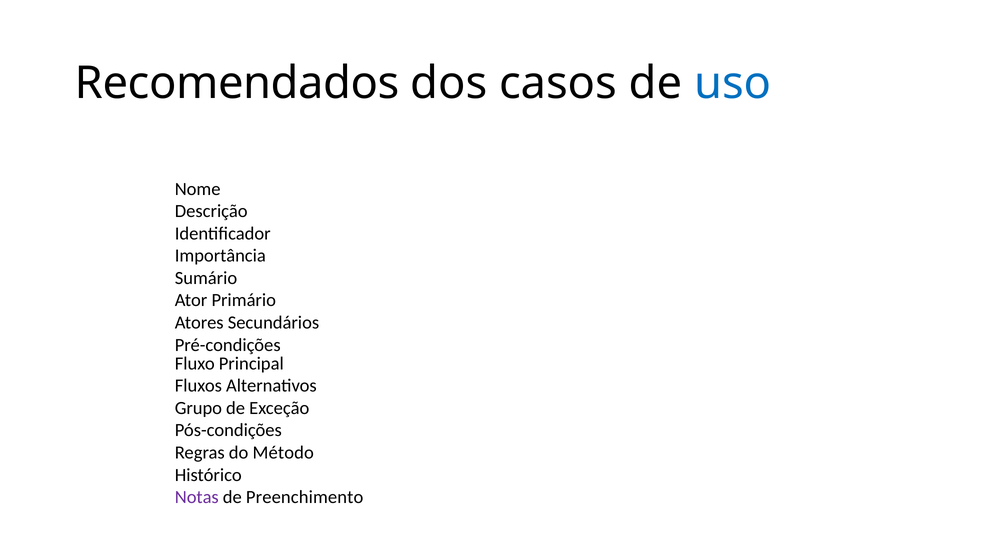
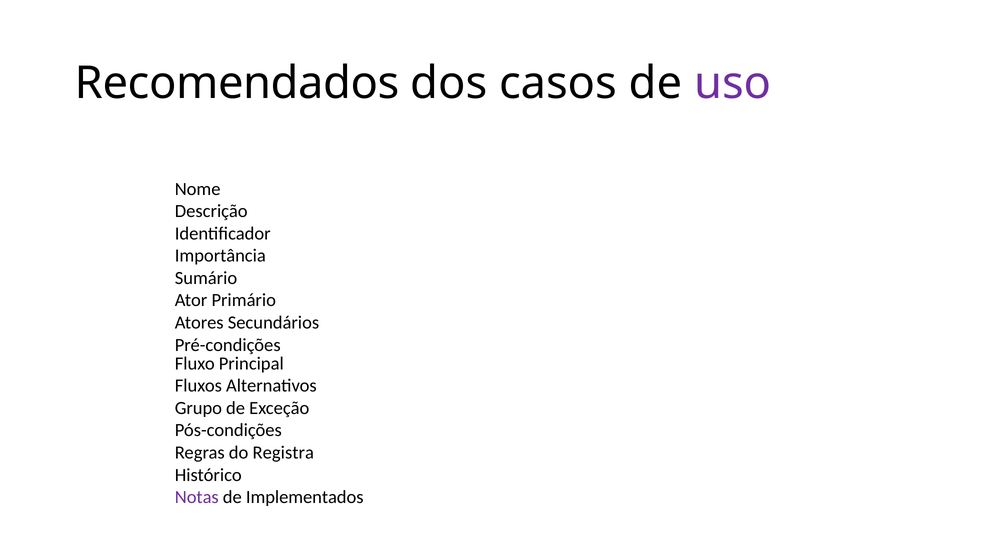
uso colour: blue -> purple (733, 83)
Método: Método -> Registra (283, 453)
Preenchimento: Preenchimento -> Implementados (305, 497)
